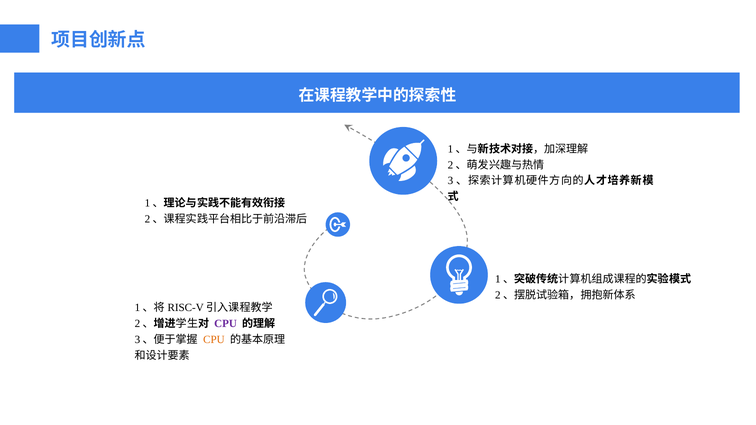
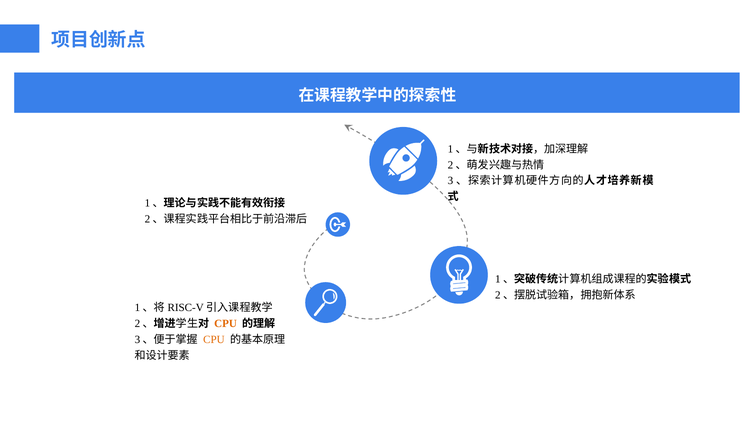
CPU colour: purple -> orange (226, 324)
